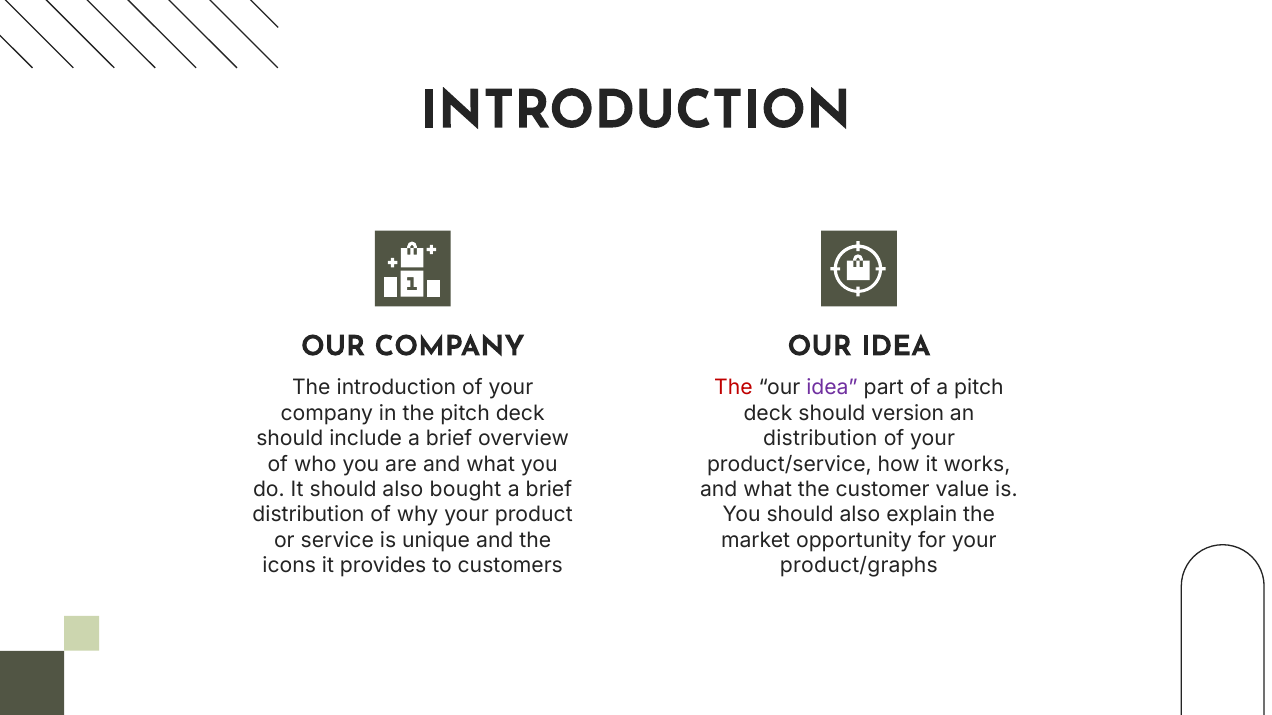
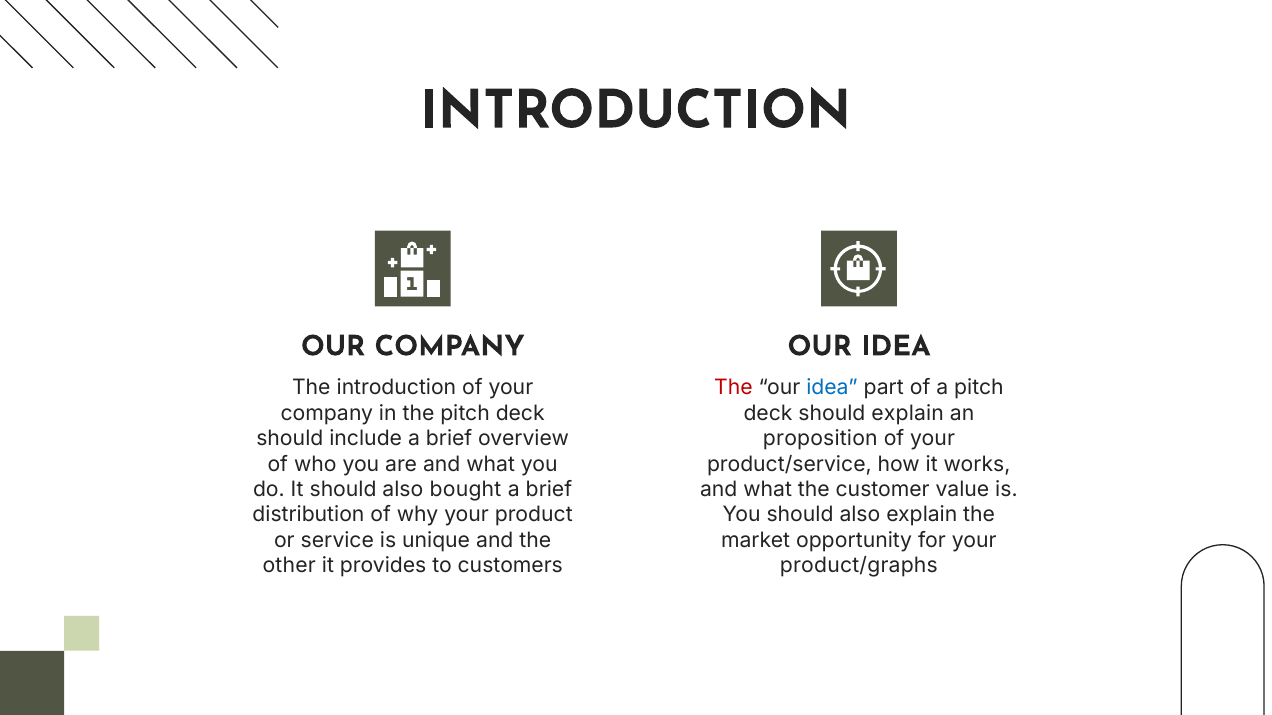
idea colour: purple -> blue (832, 388)
should version: version -> explain (908, 414)
distribution: distribution -> proposition (820, 439)
icons: icons -> other (289, 566)
